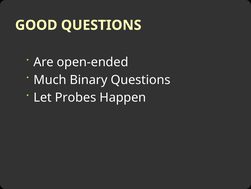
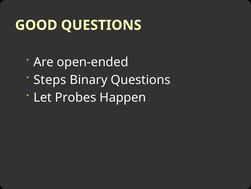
Much: Much -> Steps (50, 80)
